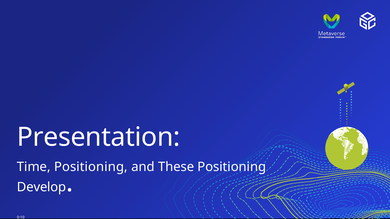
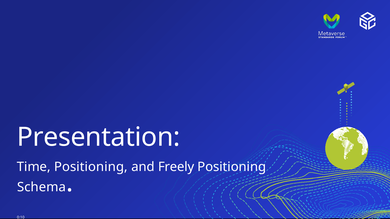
These: These -> Freely (176, 167)
Develop: Develop -> Schema (41, 187)
